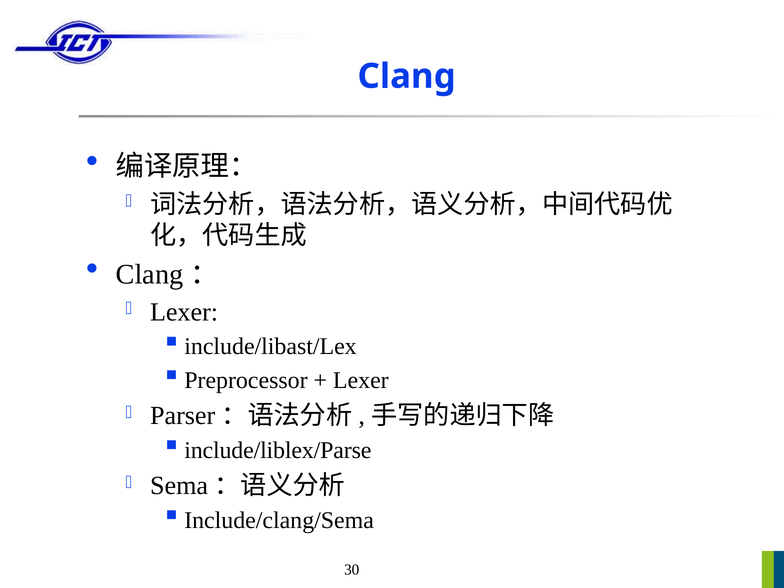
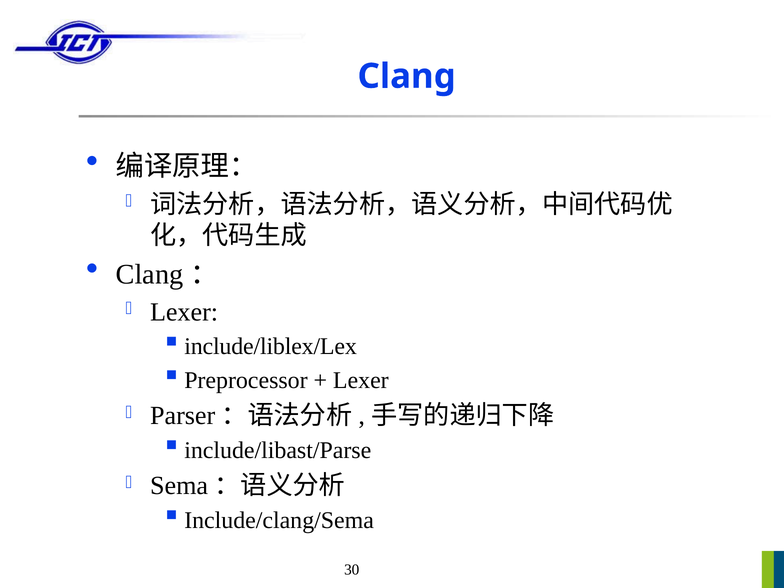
include/libast/Lex: include/libast/Lex -> include/liblex/Lex (271, 347)
include/liblex/Parse: include/liblex/Parse -> include/libast/Parse (278, 450)
